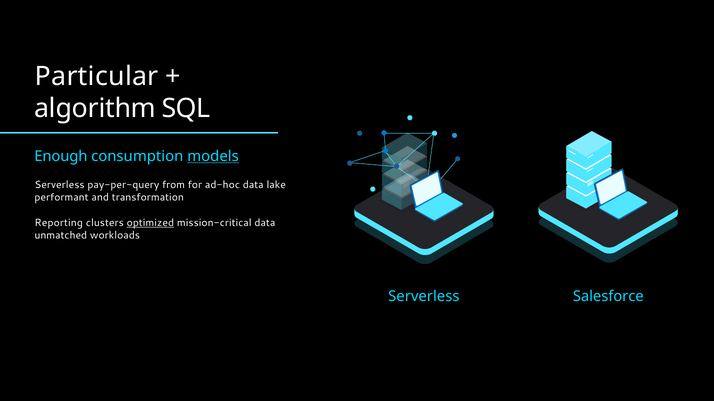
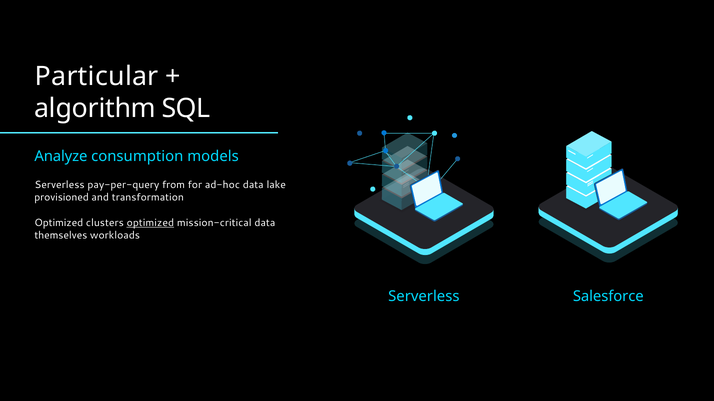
Enough: Enough -> Analyze (61, 157)
models underline: present -> none (213, 157)
performant: performant -> provisioned (62, 197)
Reporting: Reporting -> Optimized (59, 223)
unmatched: unmatched -> themselves (61, 236)
